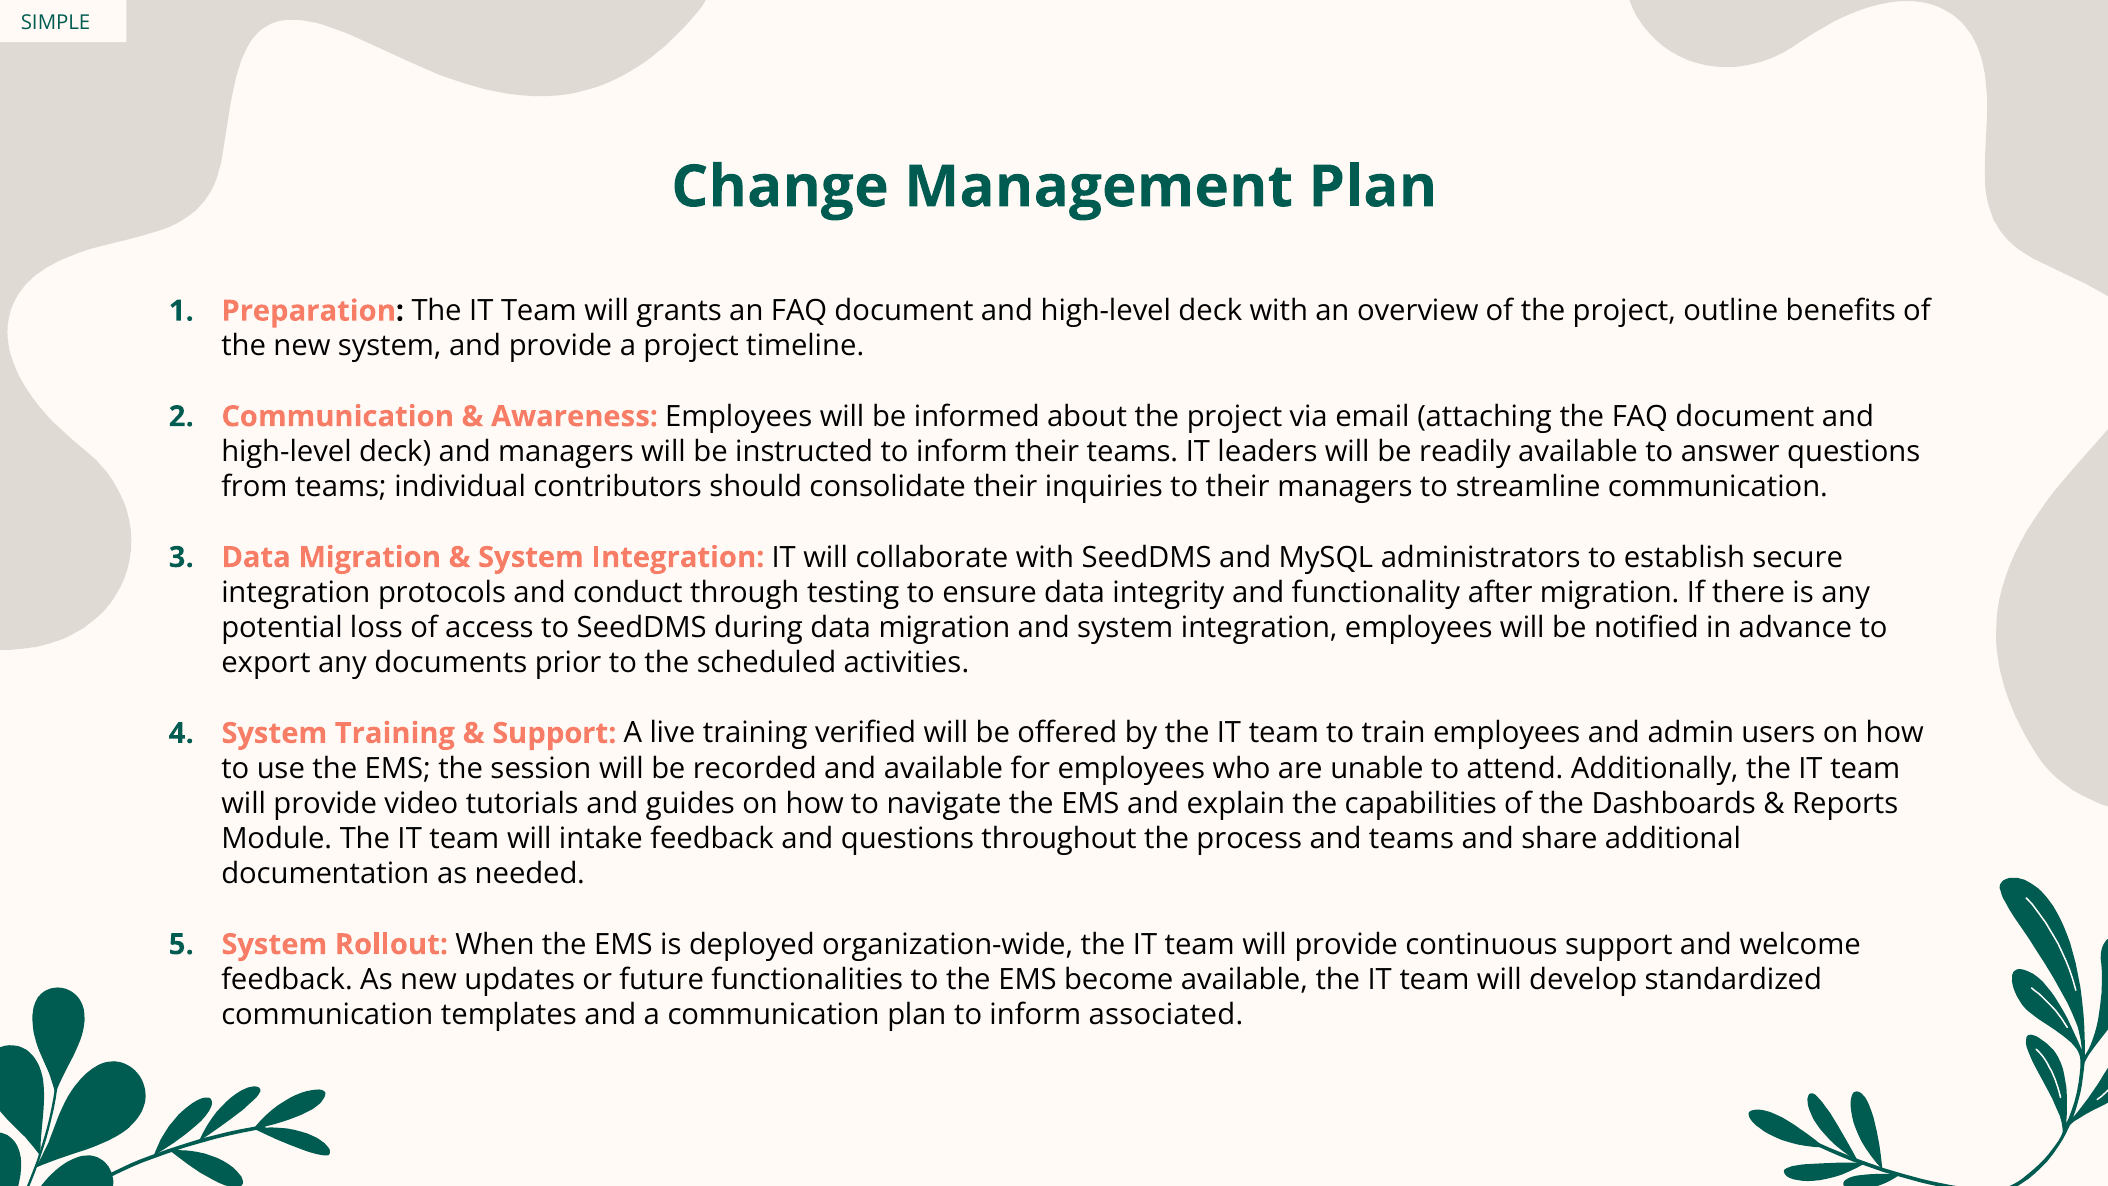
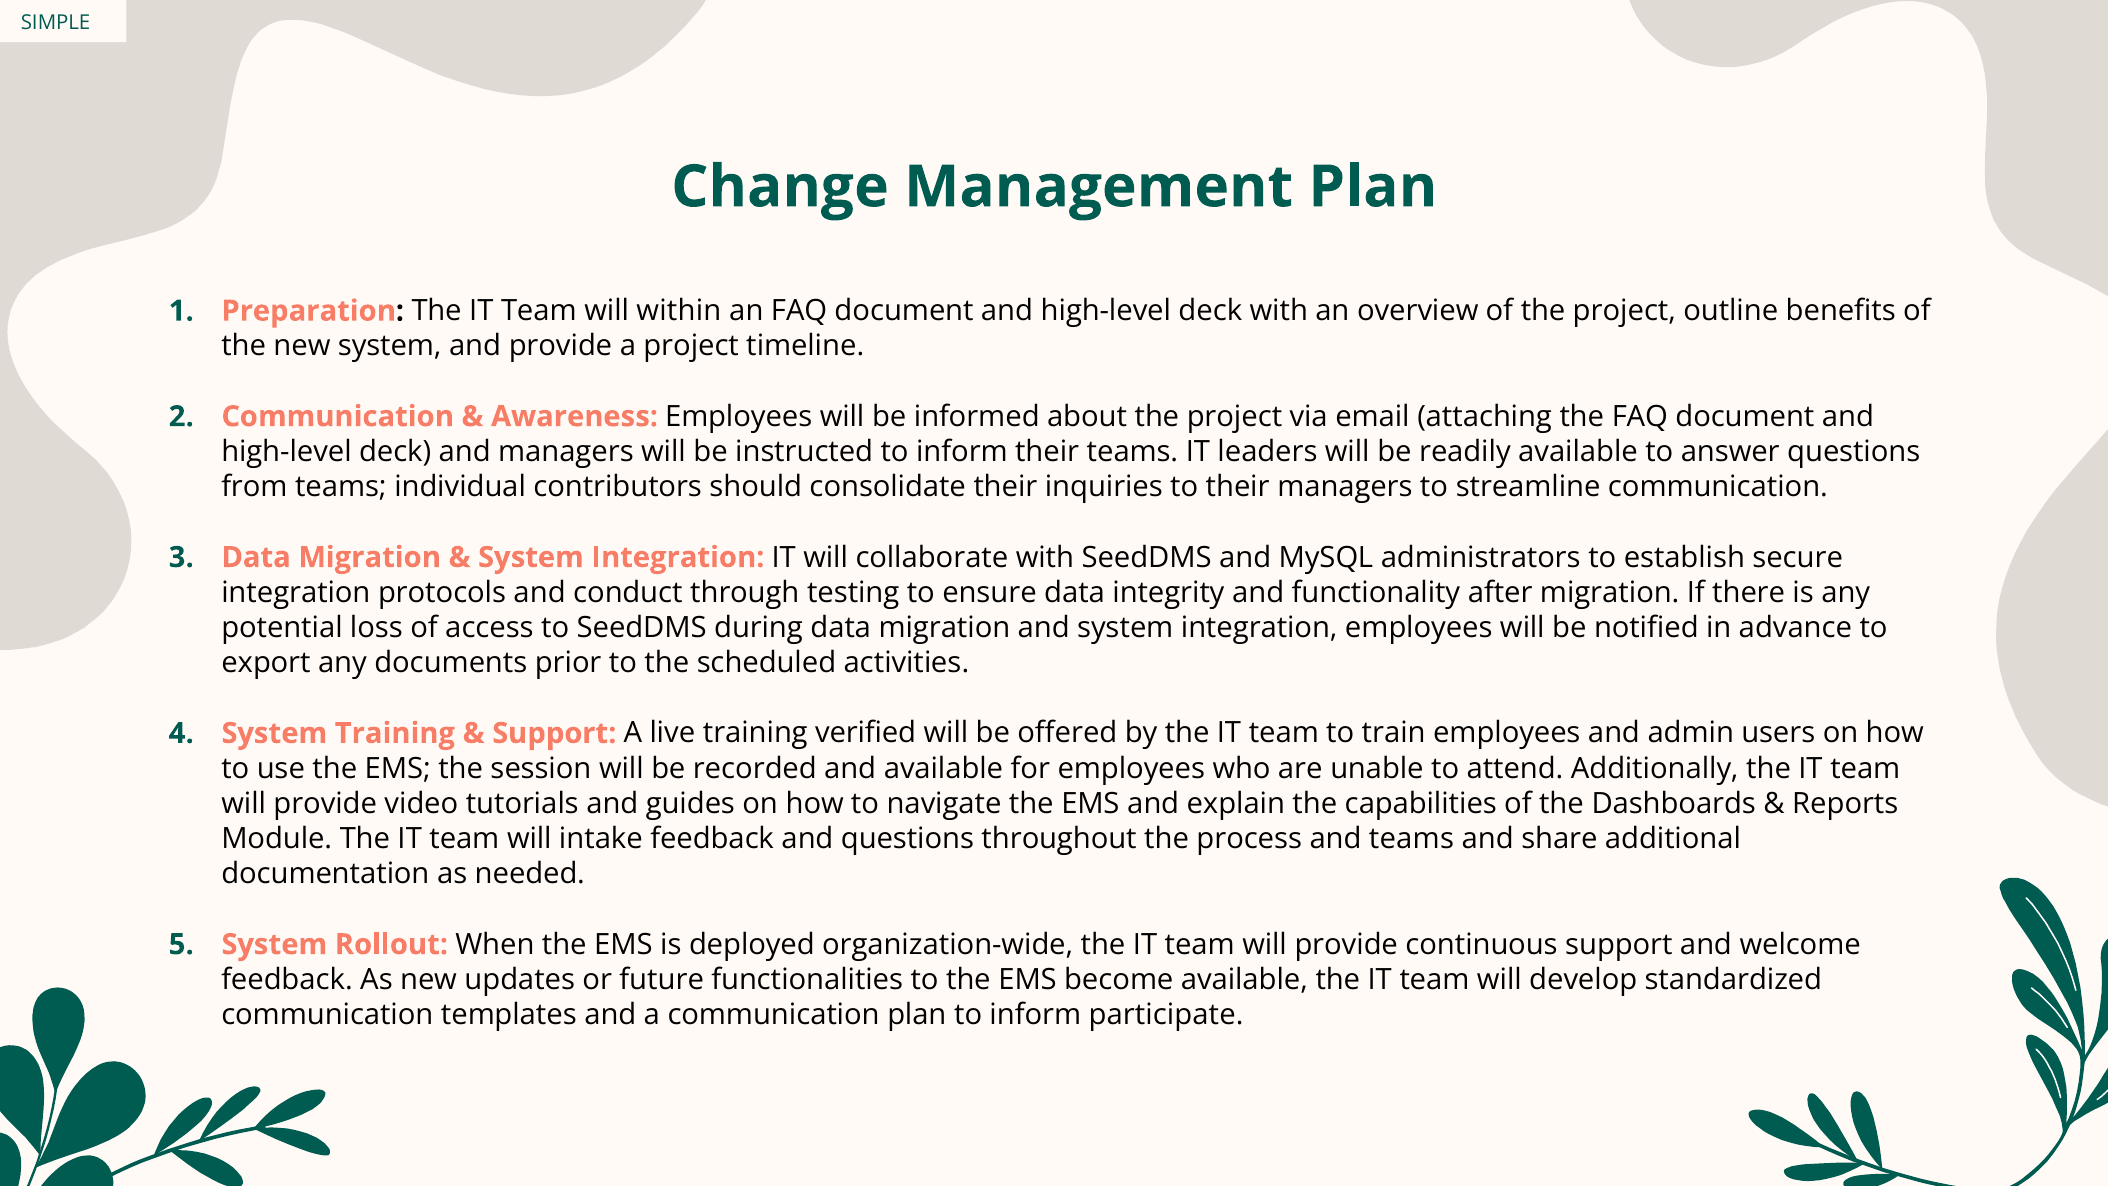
grants: grants -> within (679, 311)
associated: associated -> participate (1166, 1015)
